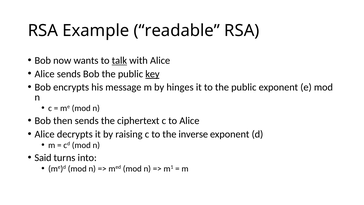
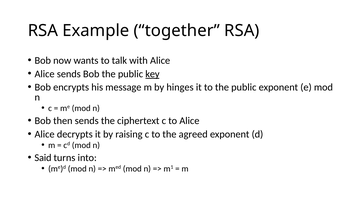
readable: readable -> together (177, 31)
talk underline: present -> none (119, 60)
inverse: inverse -> agreed (193, 134)
